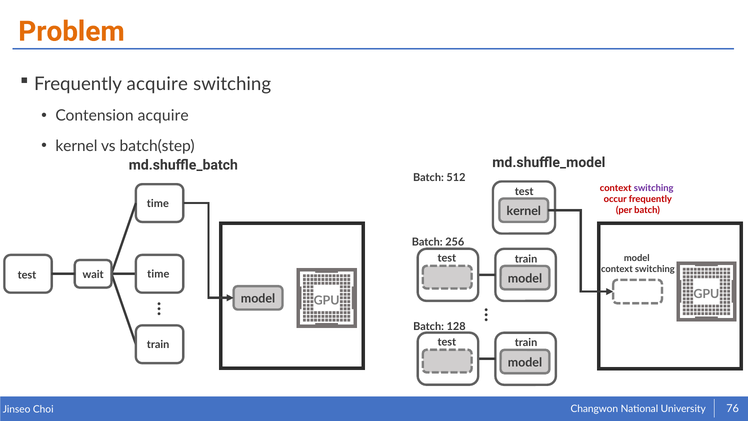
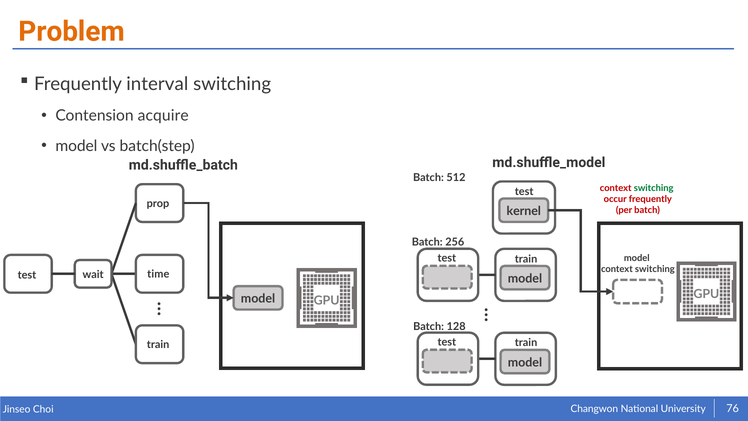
Frequently acquire: acquire -> interval (157, 84)
kernel: kernel -> model (76, 146)
switching colour: purple -> green (654, 188)
time: time -> prop (158, 204)
